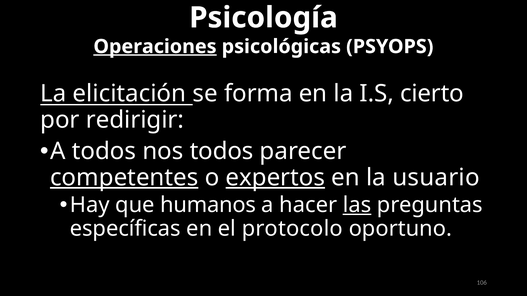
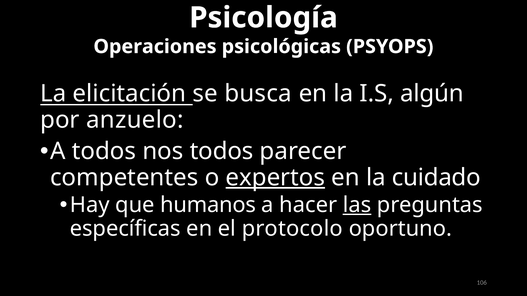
Operaciones underline: present -> none (155, 47)
forma: forma -> busca (258, 94)
cierto: cierto -> algún (432, 94)
redirigir: redirigir -> anzuelo (135, 120)
competentes underline: present -> none (124, 178)
usuario: usuario -> cuidado (436, 178)
